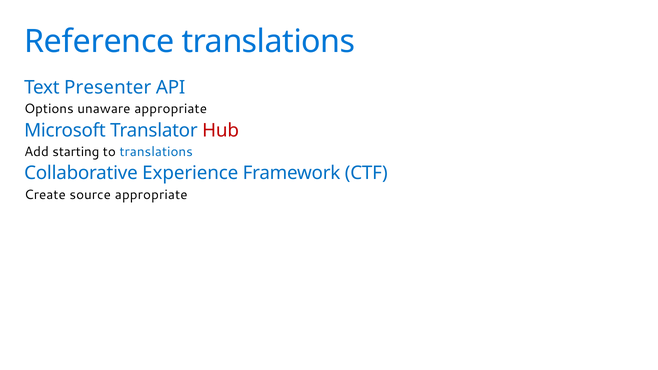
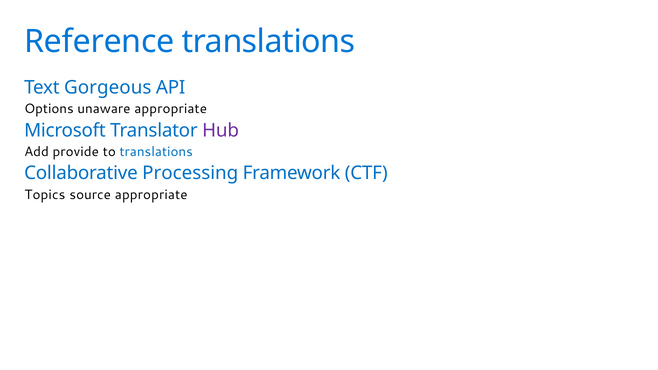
Presenter: Presenter -> Gorgeous (108, 87)
Hub colour: red -> purple (221, 130)
starting: starting -> provide (76, 152)
Experience: Experience -> Processing (190, 173)
Create: Create -> Topics (45, 195)
